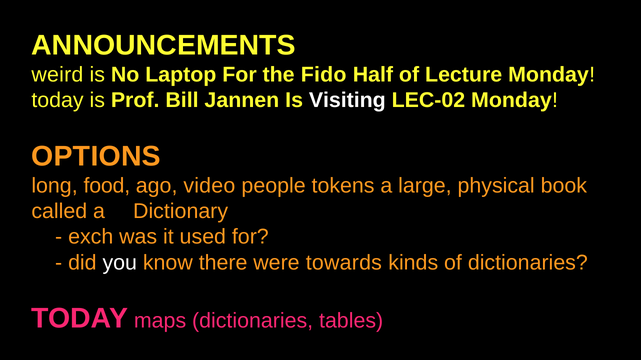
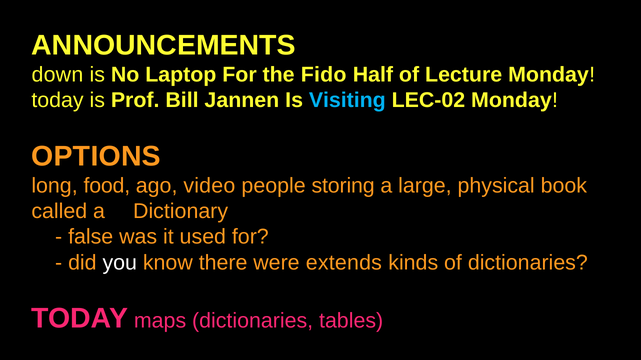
weird: weird -> down (57, 75)
Visiting colour: white -> light blue (347, 101)
tokens: tokens -> storing (343, 186)
exch: exch -> false (91, 237)
towards: towards -> extends (344, 263)
